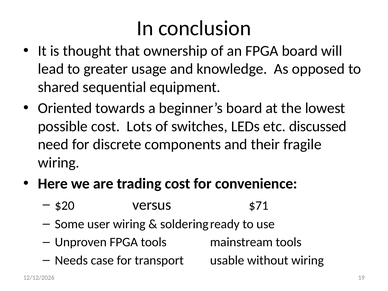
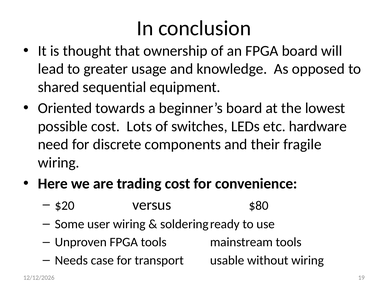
discussed: discussed -> hardware (318, 126)
$71: $71 -> $80 (259, 206)
